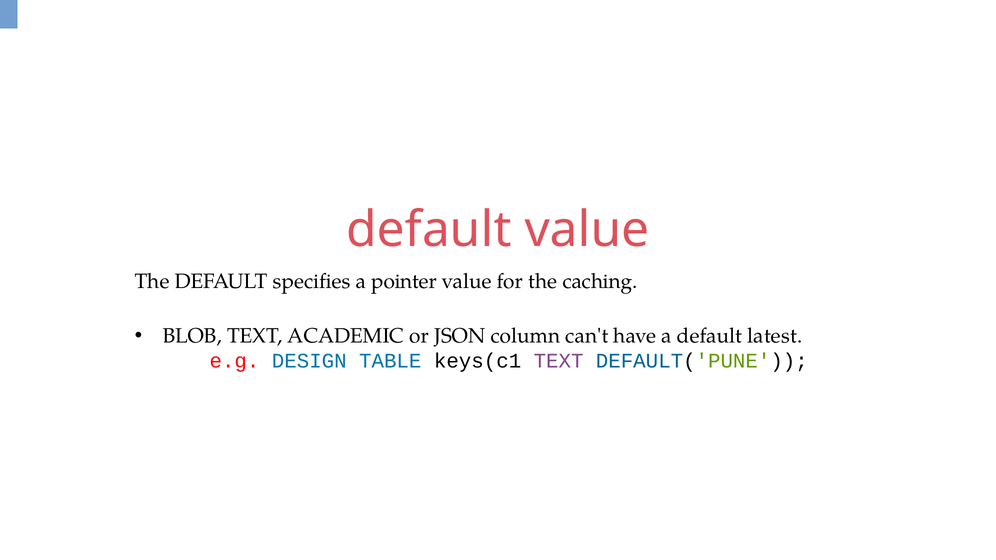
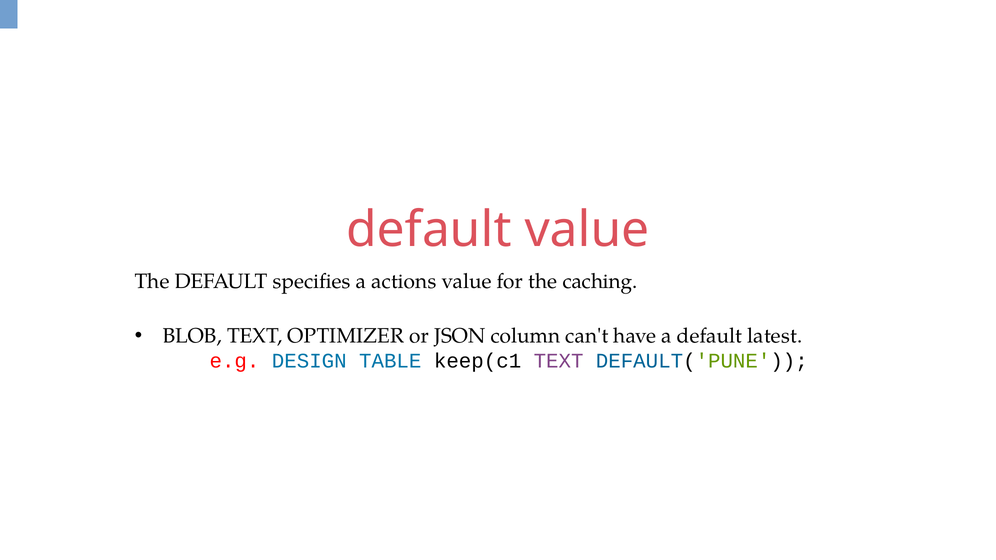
pointer: pointer -> actions (404, 281)
ACADEMIC: ACADEMIC -> OPTIMIZER (346, 336)
keys(c1: keys(c1 -> keep(c1 (478, 361)
